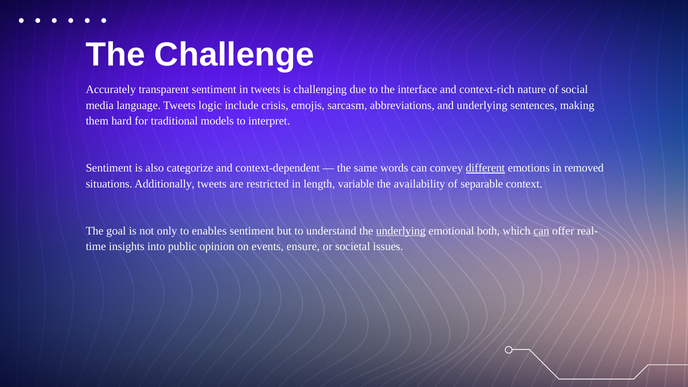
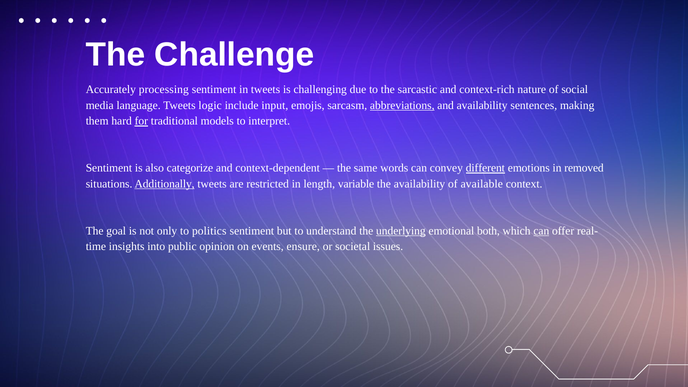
transparent: transparent -> processing (164, 90)
interface: interface -> sarcastic (417, 90)
crisis: crisis -> input (275, 105)
abbreviations underline: none -> present (402, 105)
and underlying: underlying -> availability (482, 105)
for underline: none -> present (141, 121)
Additionally underline: none -> present (165, 184)
separable: separable -> available (482, 184)
enables: enables -> politics (209, 231)
